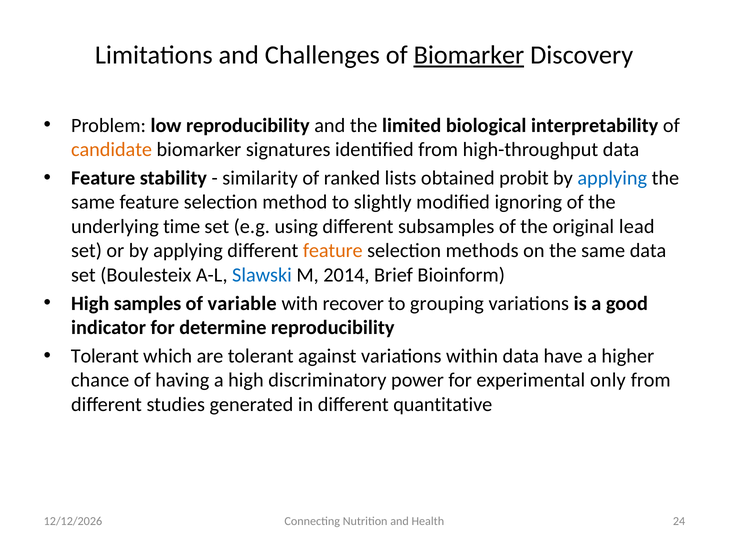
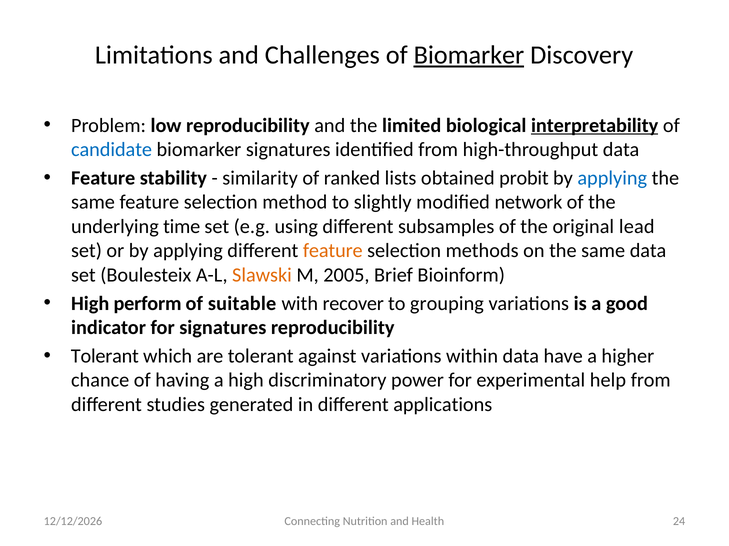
interpretability underline: none -> present (595, 126)
candidate colour: orange -> blue (112, 150)
ignoring: ignoring -> network (528, 203)
Slawski colour: blue -> orange (262, 275)
2014: 2014 -> 2005 (346, 275)
samples: samples -> perform (148, 304)
variable: variable -> suitable (242, 304)
for determine: determine -> signatures (223, 328)
only: only -> help (608, 381)
quantitative: quantitative -> applications (443, 405)
